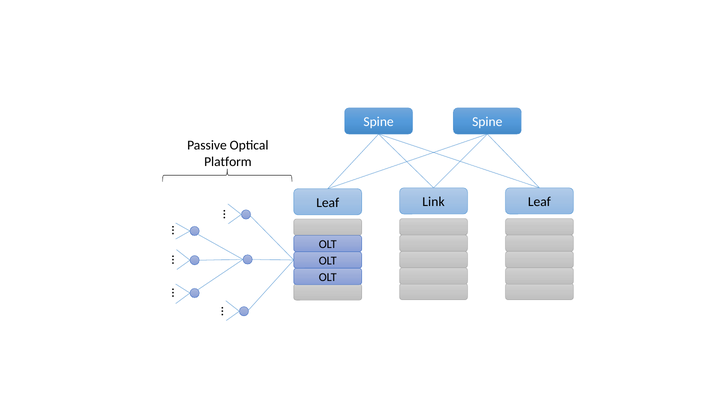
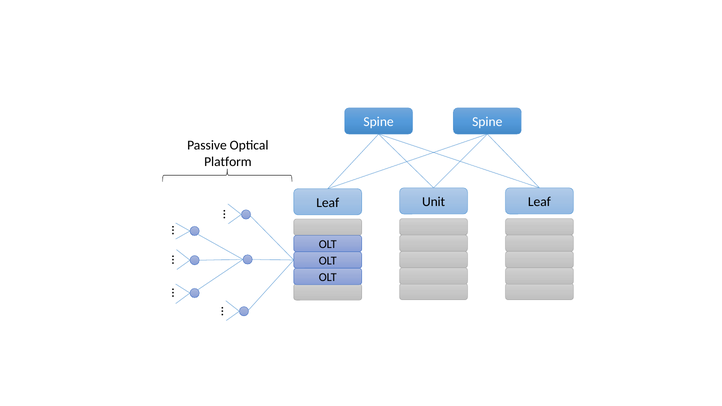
Link: Link -> Unit (434, 202)
